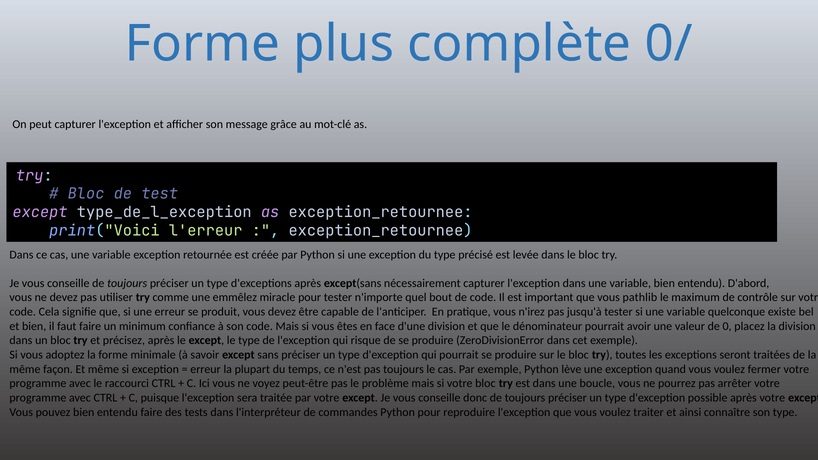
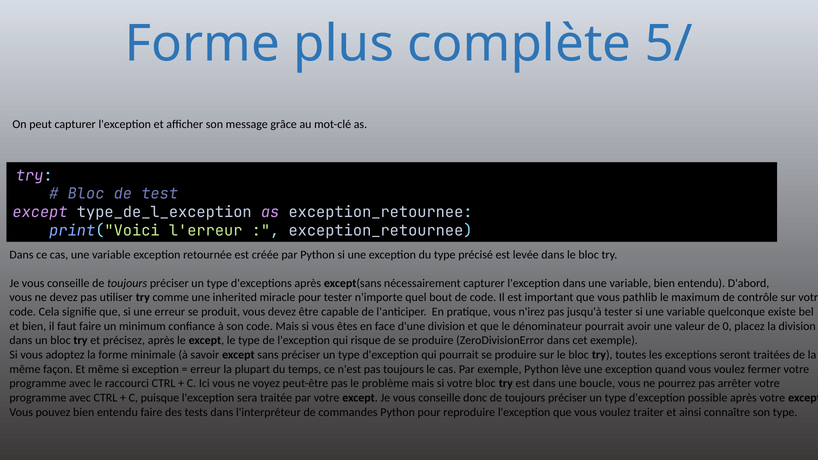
0/: 0/ -> 5/ (669, 44)
emmêlez: emmêlez -> inherited (235, 298)
